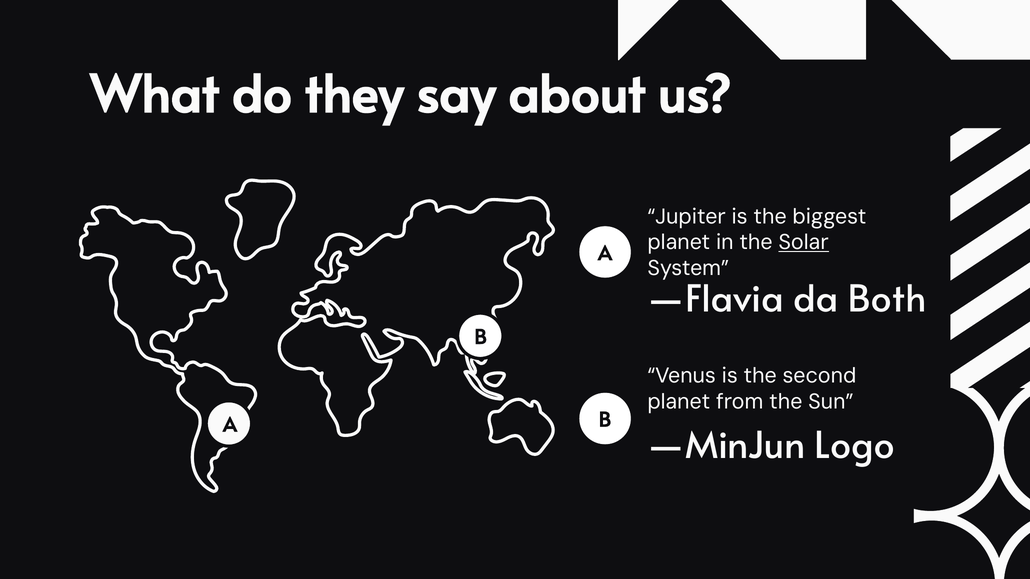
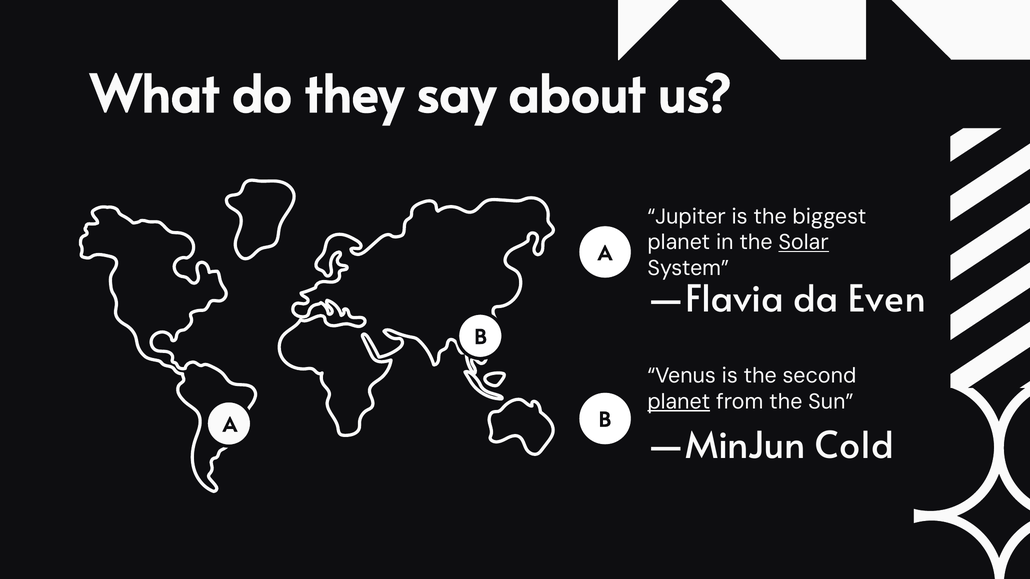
Both: Both -> Even (887, 300)
planet underline: none -> present (679, 402)
Logo: Logo -> Cold (854, 446)
